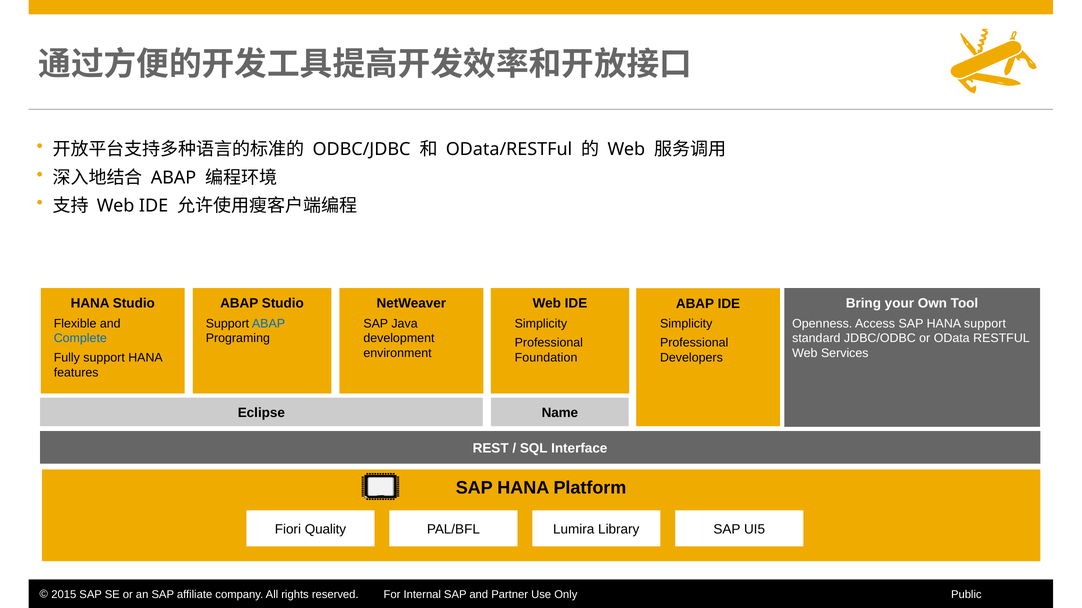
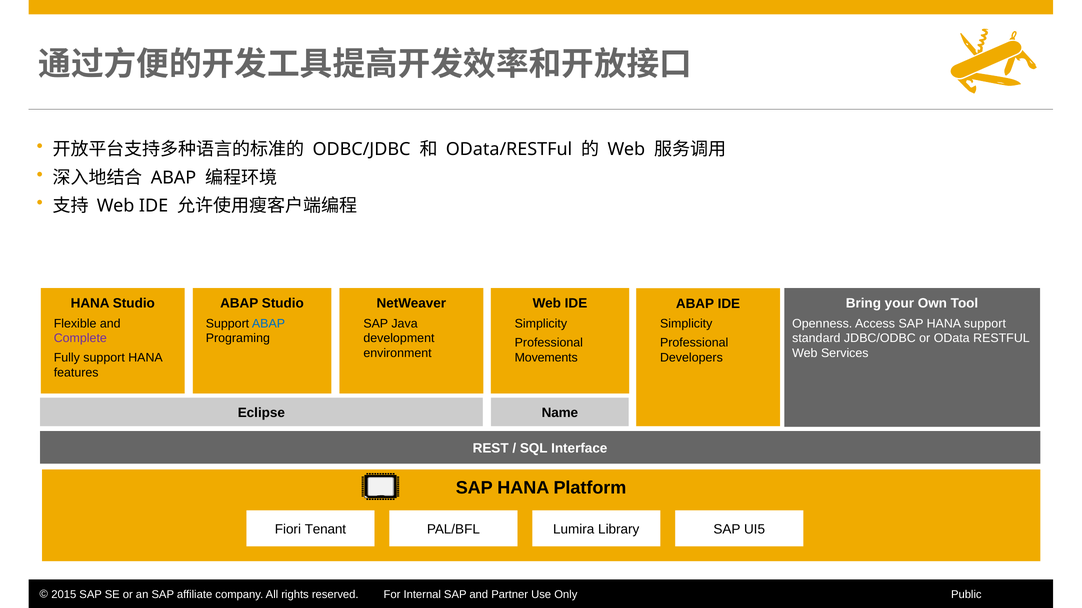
Complete colour: blue -> purple (80, 339)
Foundation: Foundation -> Movements (546, 358)
Quality: Quality -> Tenant (325, 530)
